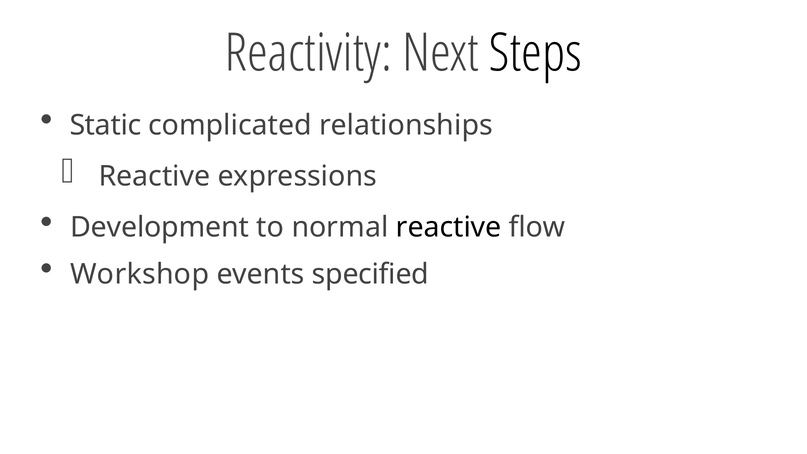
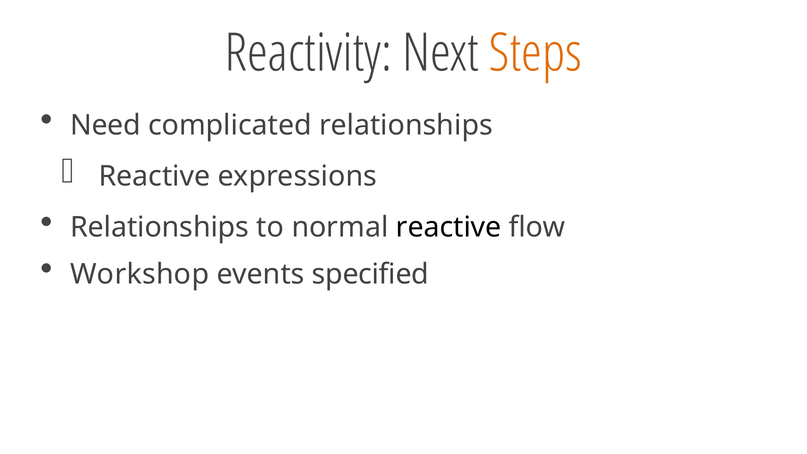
Steps colour: black -> orange (535, 53)
Static: Static -> Need (106, 125)
Development: Development -> Relationships (160, 228)
